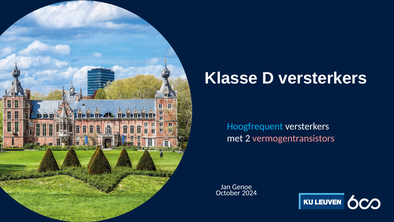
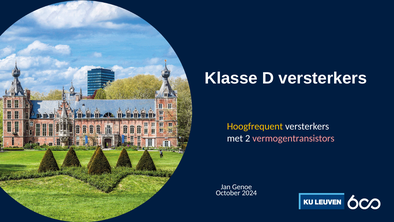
Hoogfrequent colour: light blue -> yellow (255, 126)
